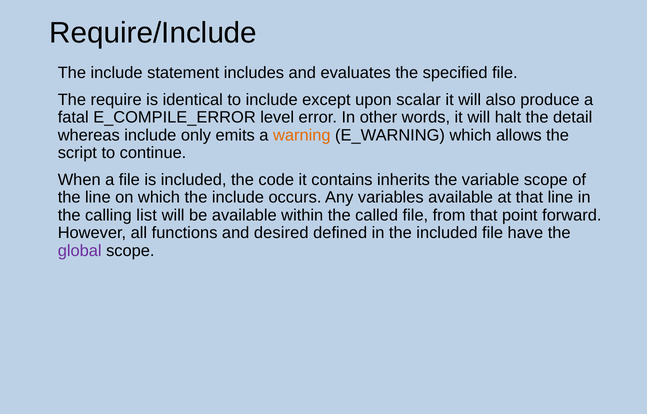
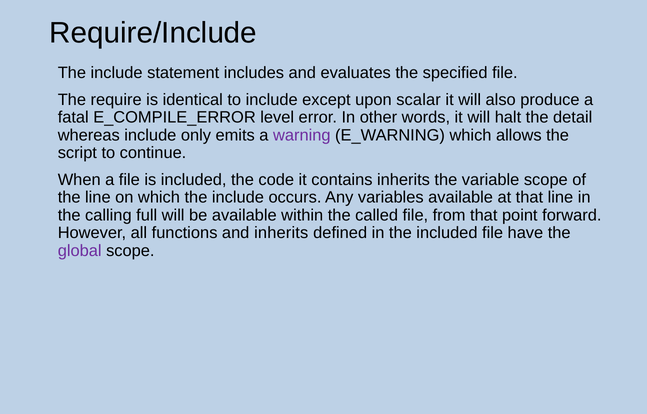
warning colour: orange -> purple (302, 135)
list: list -> full (147, 215)
and desired: desired -> inherits (281, 233)
